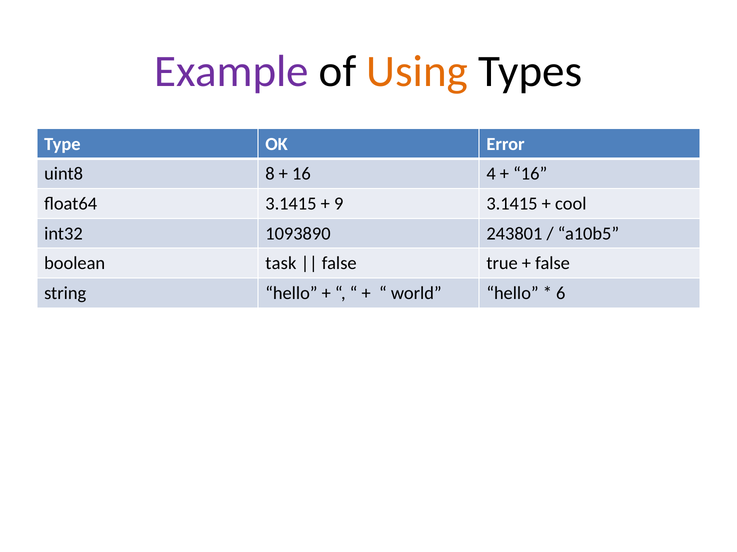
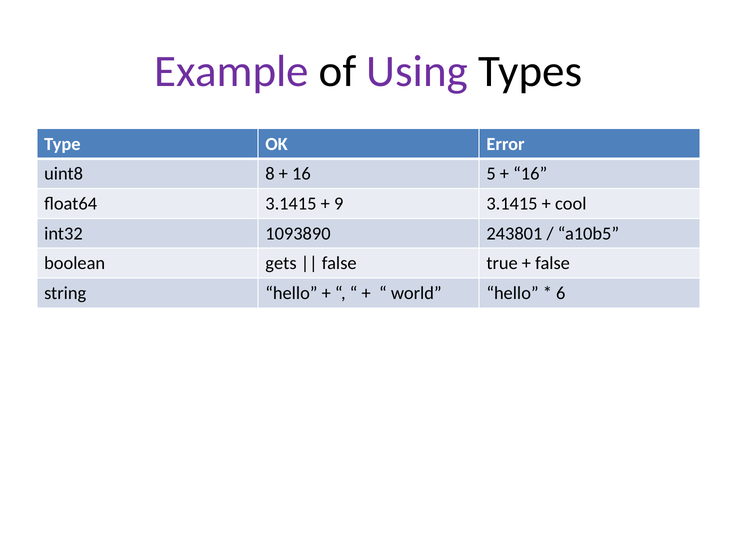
Using colour: orange -> purple (417, 71)
4: 4 -> 5 (491, 174)
task: task -> gets (281, 264)
